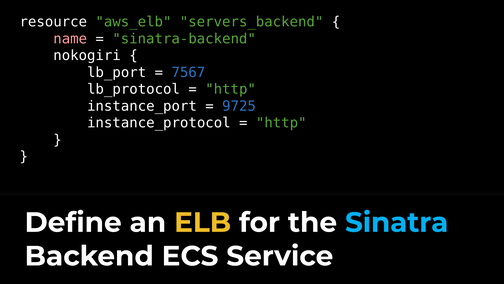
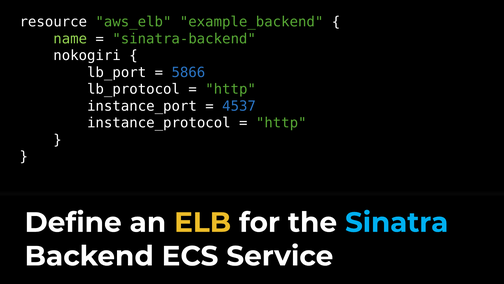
servers_backend: servers_backend -> example_backend (252, 22)
name colour: pink -> light green (70, 39)
7567: 7567 -> 5866 (188, 72)
9725: 9725 -> 4537 (239, 106)
